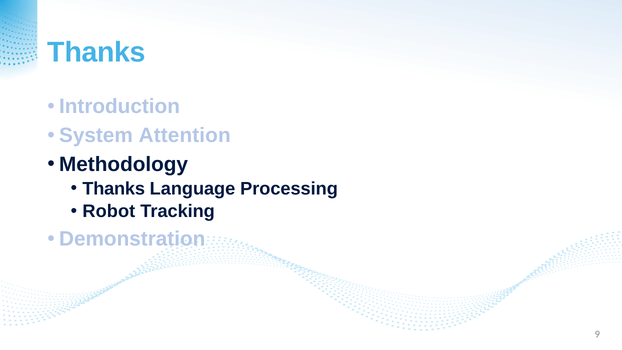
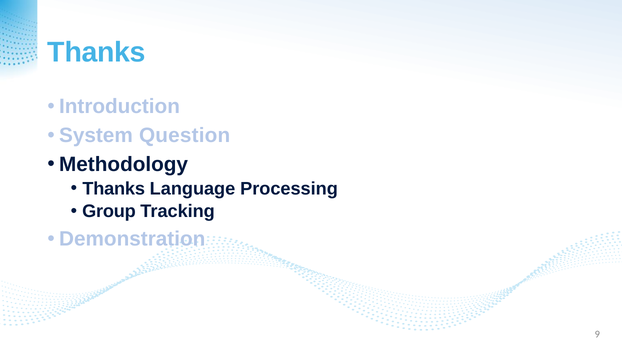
Attention: Attention -> Question (185, 135)
Robot: Robot -> Group (109, 211)
